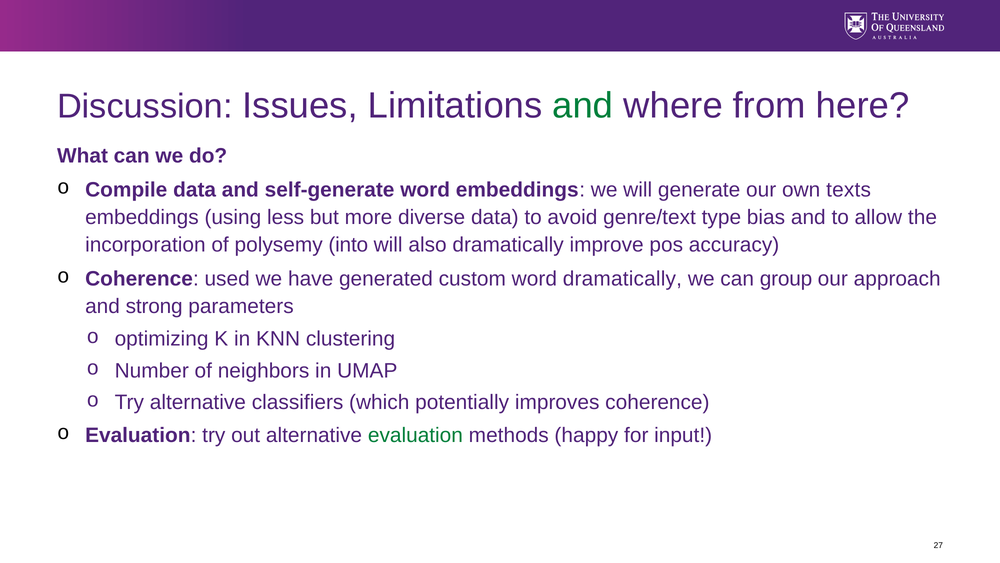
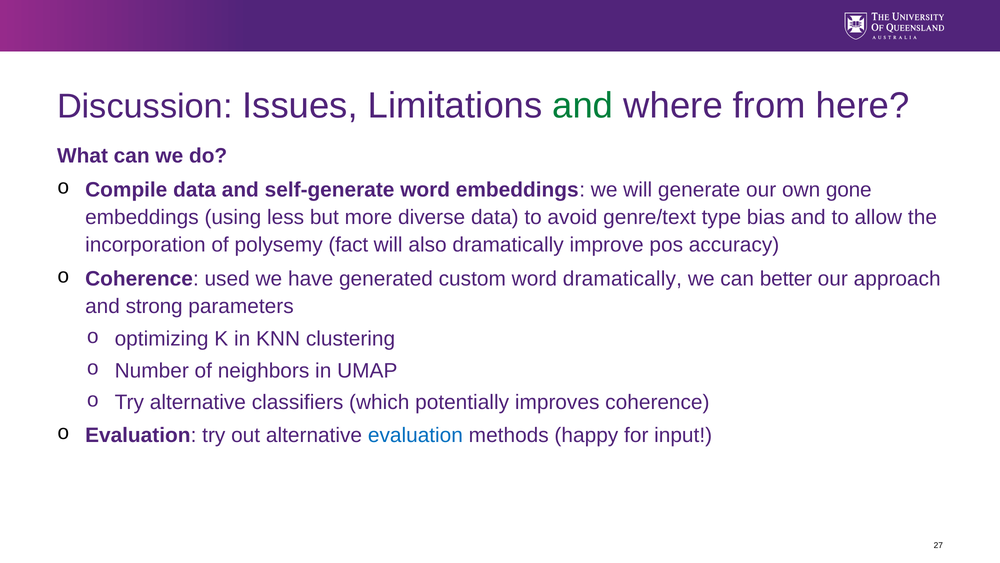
texts: texts -> gone (849, 190)
into: into -> fact (348, 245)
group: group -> better (786, 279)
evaluation colour: green -> blue (415, 435)
